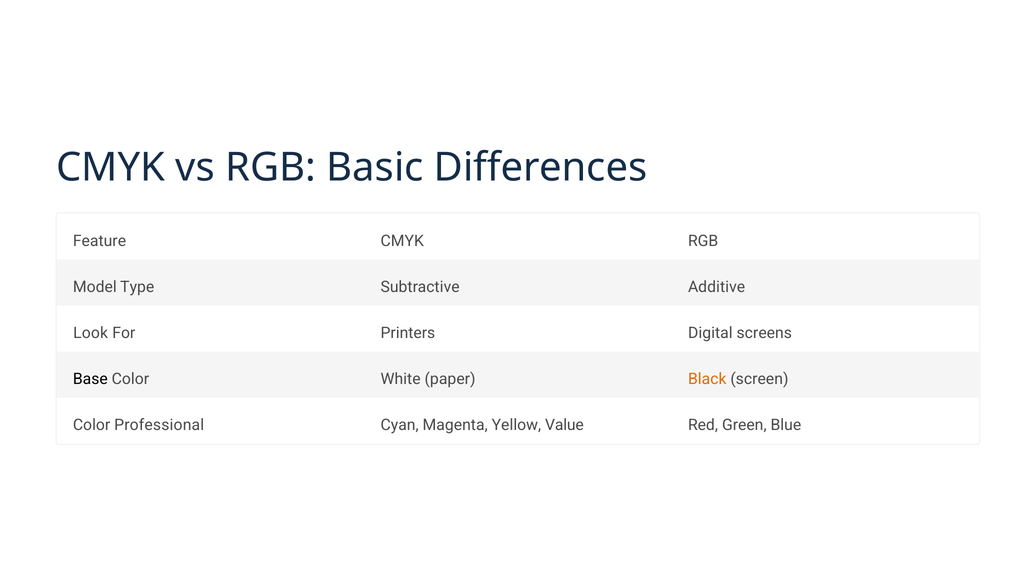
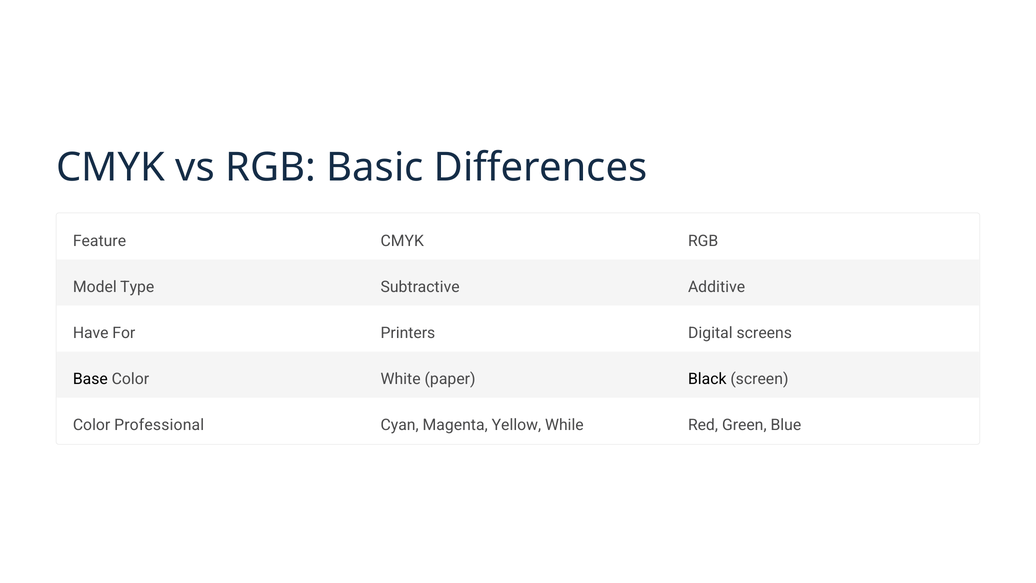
Look: Look -> Have (91, 333)
Black colour: orange -> black (707, 379)
Value: Value -> While (564, 425)
